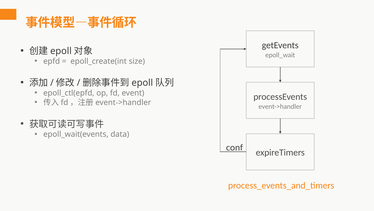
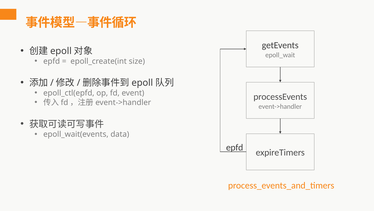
conf: conf -> epfd (235, 147)
